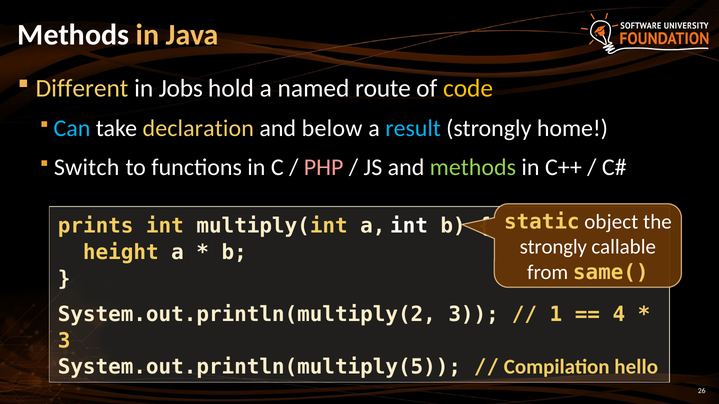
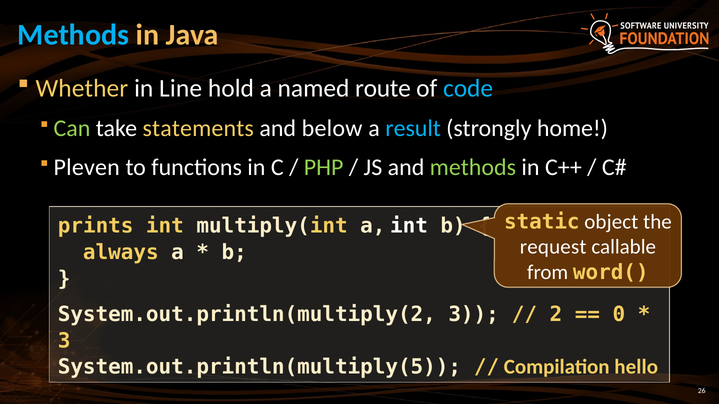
Methods colour: white -> light blue (73, 35)
Different: Different -> Whether (82, 89)
Jobs: Jobs -> Line (181, 89)
code colour: yellow -> light blue (468, 89)
Can colour: light blue -> light green (72, 129)
declaration: declaration -> statements (198, 129)
Switch: Switch -> Pleven (87, 168)
PHP colour: pink -> light green (324, 168)
strongly: strongly -> request (553, 247)
height: height -> always (121, 253)
same(: same( -> word( (611, 272)
1: 1 -> 2 (556, 315)
4: 4 -> 0 (619, 315)
